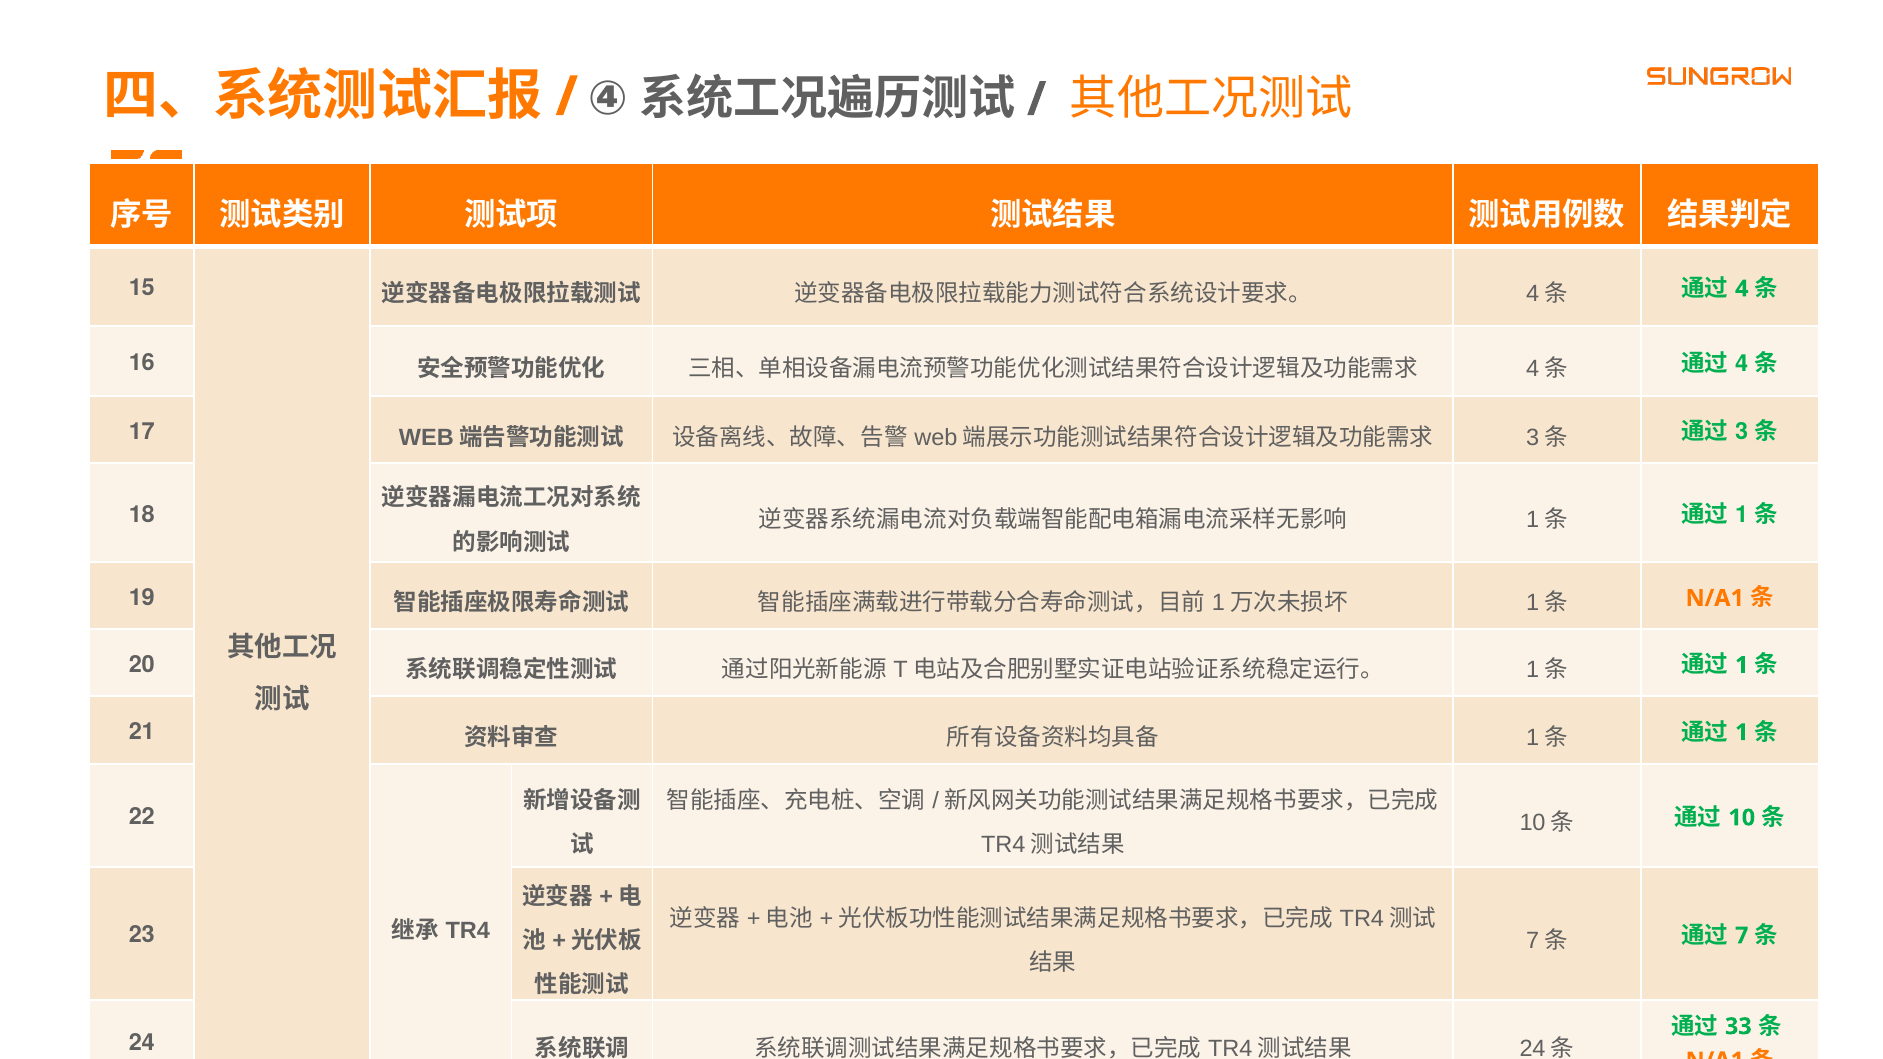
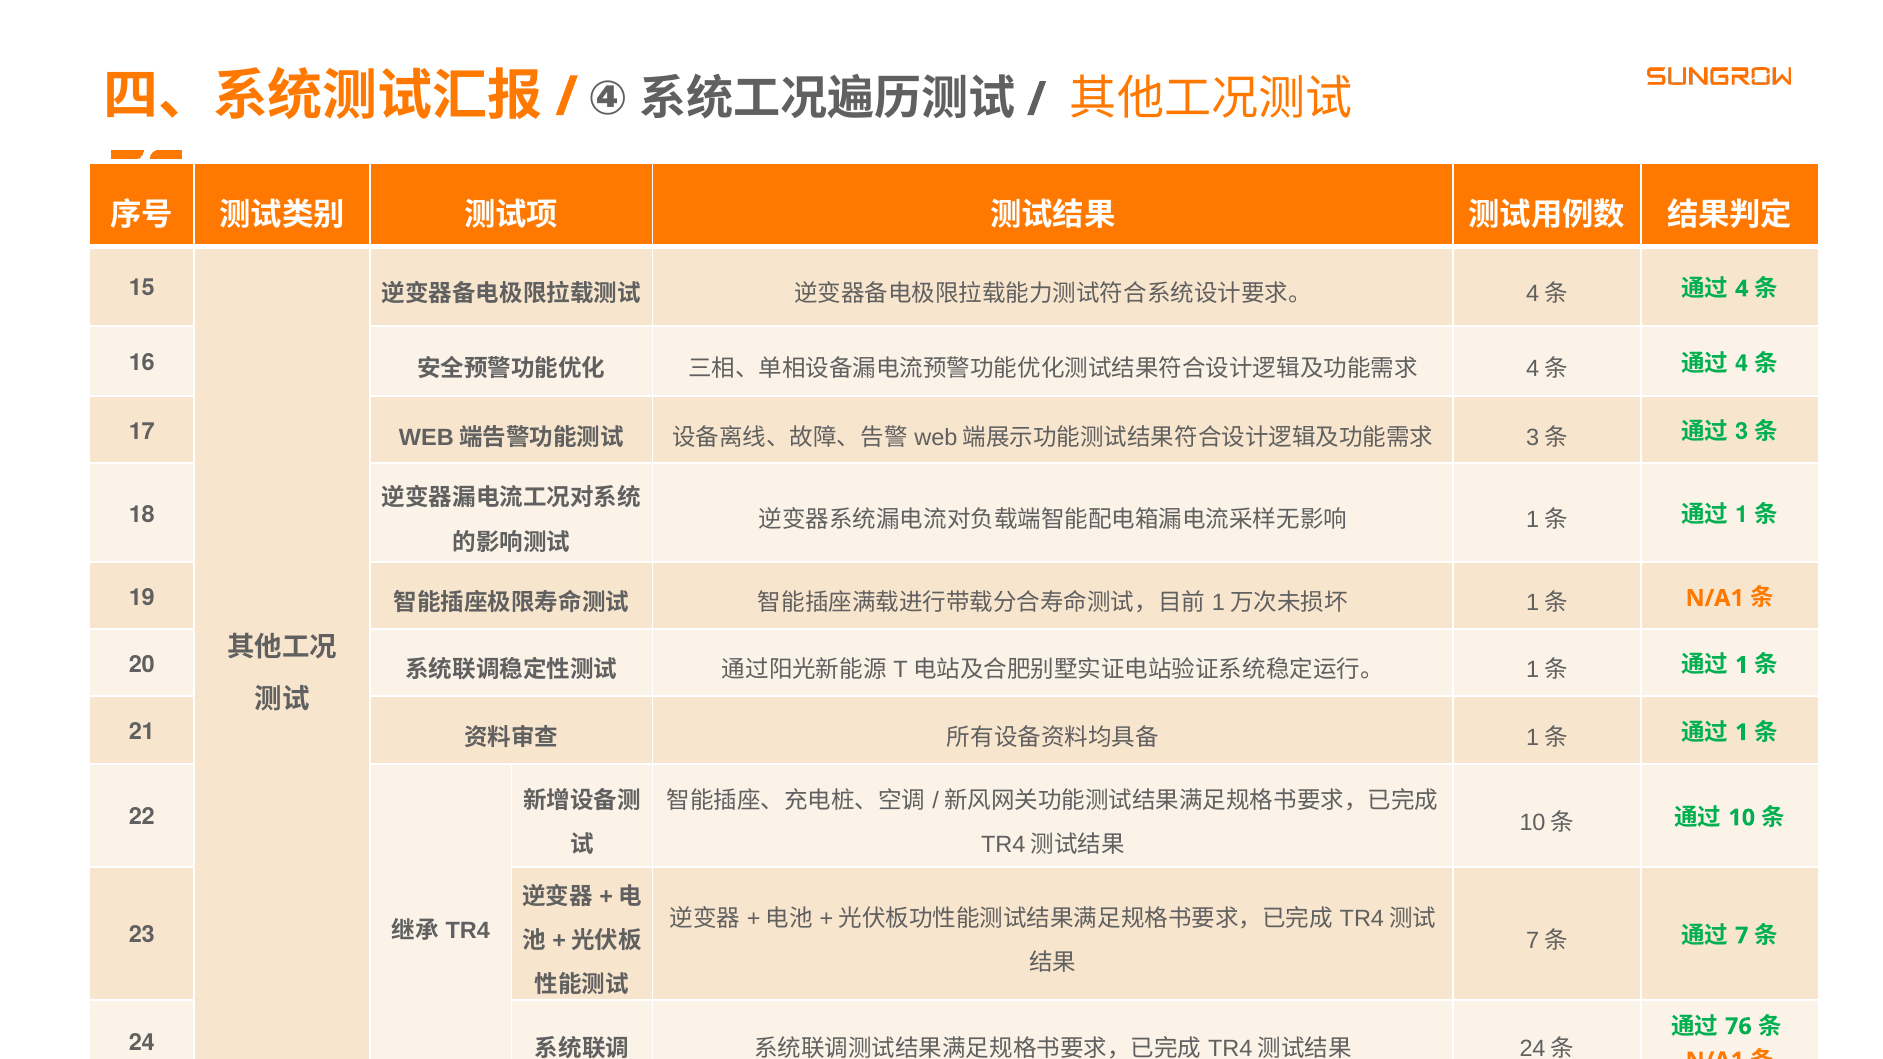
33: 33 -> 76 (1738, 1027)
